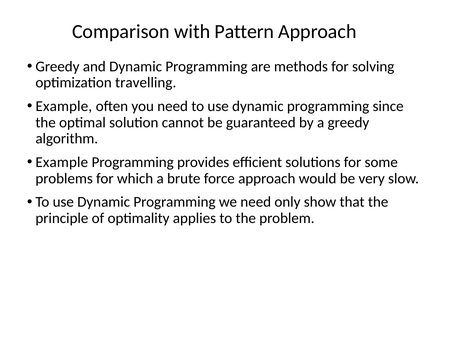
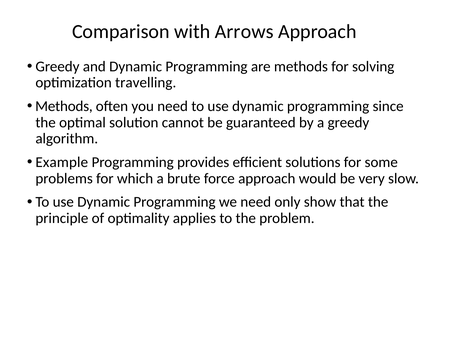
Pattern: Pattern -> Arrows (244, 32)
Example: Example -> Methods (64, 106)
